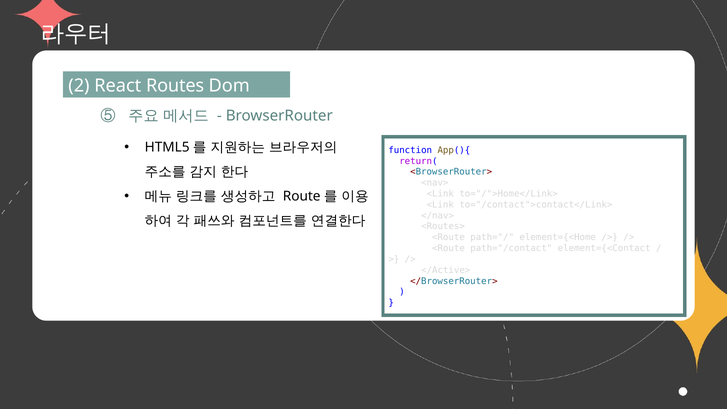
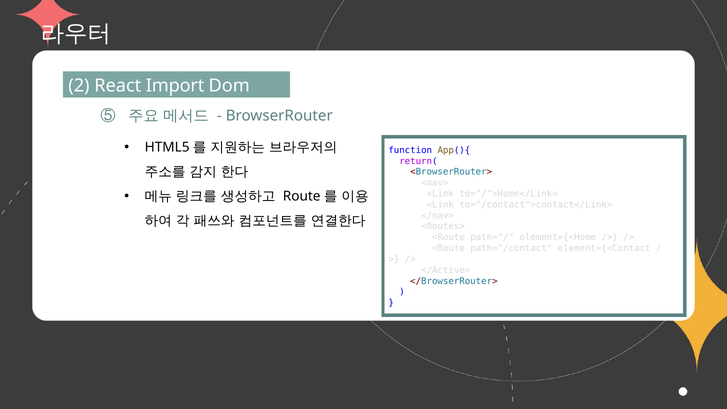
Routes: Routes -> Import (175, 86)
